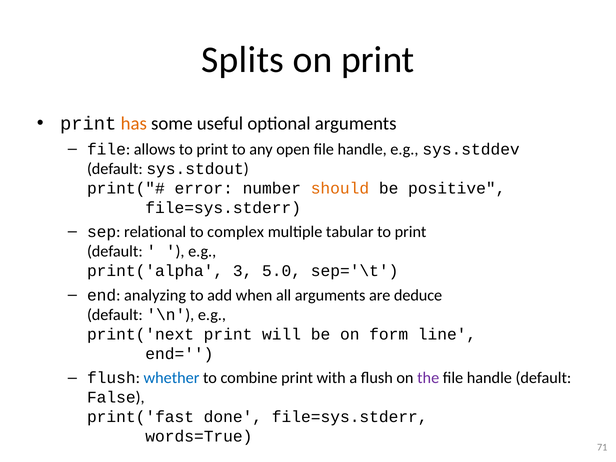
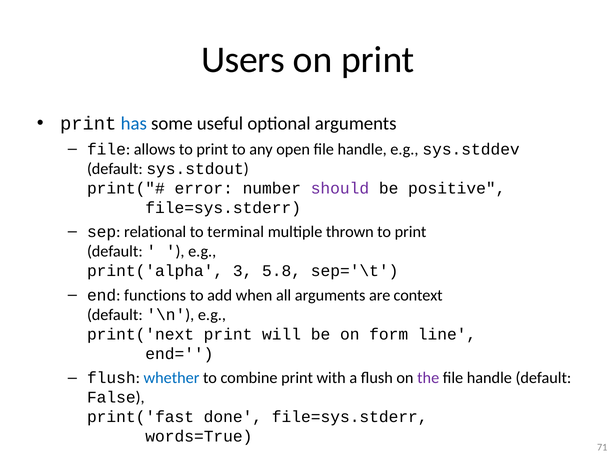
Splits: Splits -> Users (243, 60)
has colour: orange -> blue (134, 123)
should colour: orange -> purple (340, 188)
complex: complex -> terminal (236, 232)
tabular: tabular -> thrown (350, 232)
5.0: 5.0 -> 5.8 (282, 271)
analyzing: analyzing -> functions (155, 295)
deduce: deduce -> context (418, 295)
